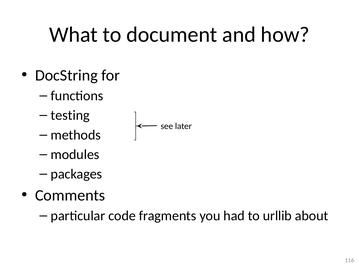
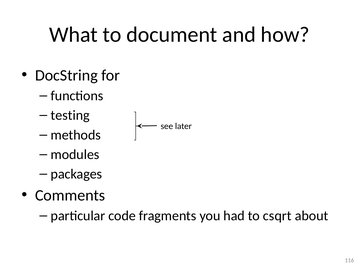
urllib: urllib -> csqrt (277, 216)
